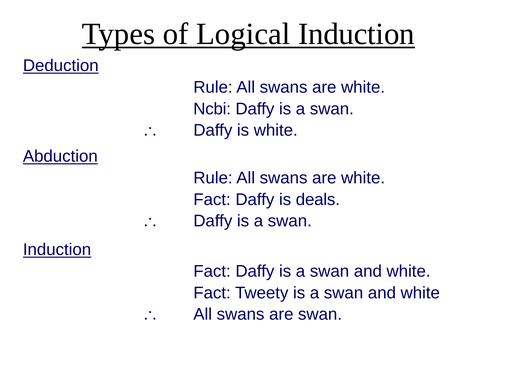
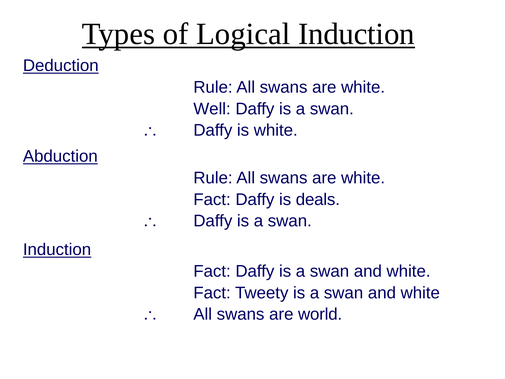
Ncbi: Ncbi -> Well (212, 109)
are swan: swan -> world (320, 314)
